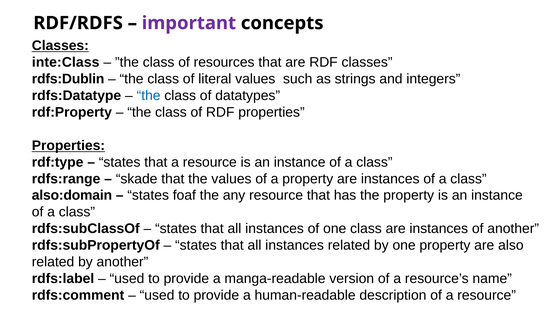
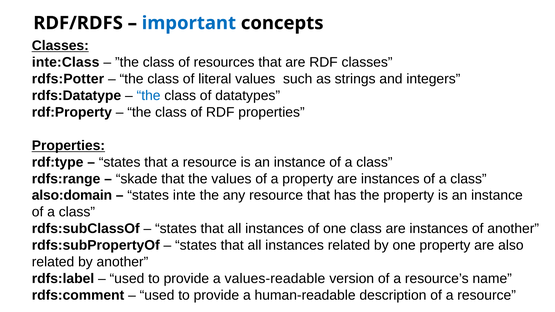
important colour: purple -> blue (189, 23)
rdfs:Dublin: rdfs:Dublin -> rdfs:Potter (68, 79)
foaf: foaf -> inte (184, 196)
manga-readable: manga-readable -> values-readable (275, 279)
